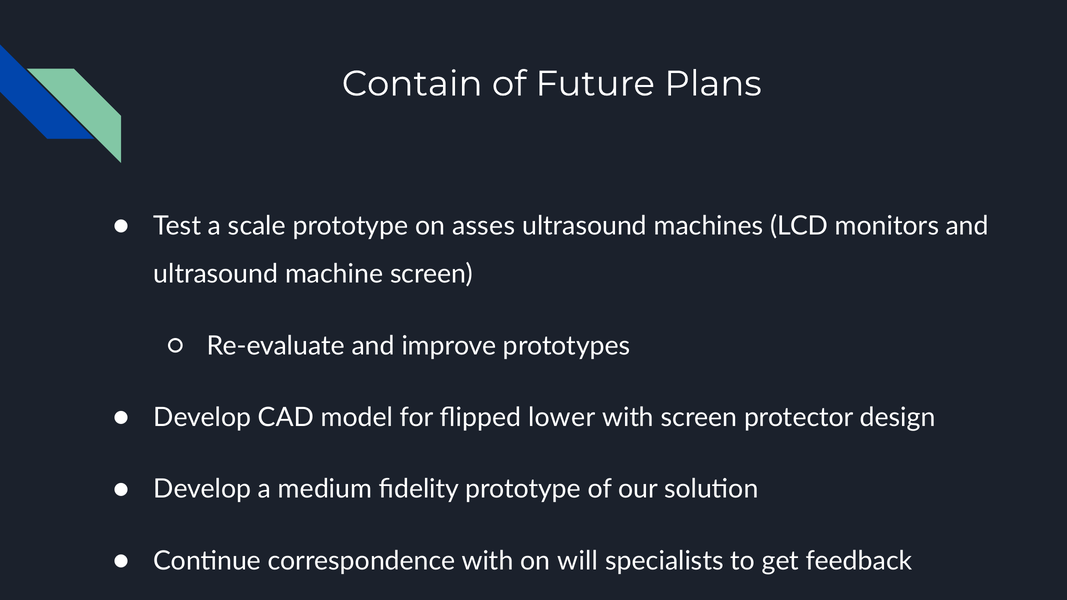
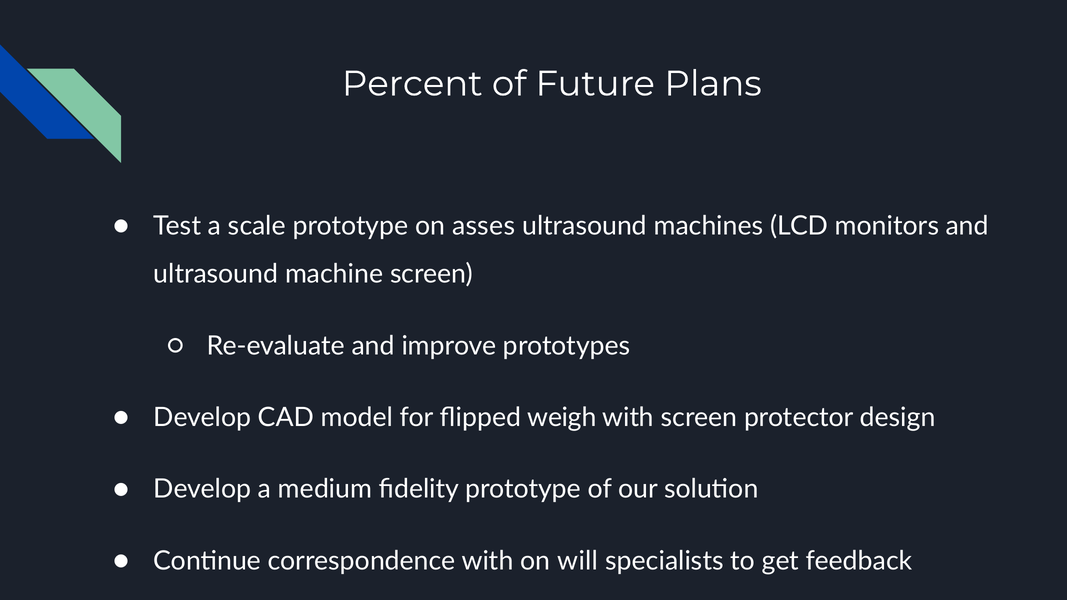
Contain: Contain -> Percent (412, 84)
lower: lower -> weigh (562, 418)
